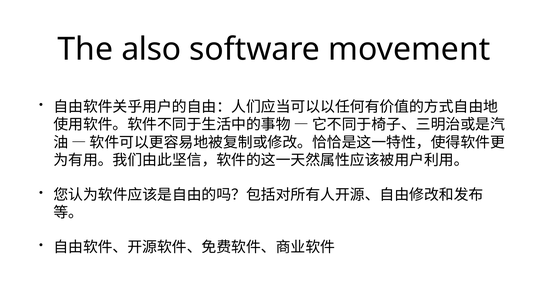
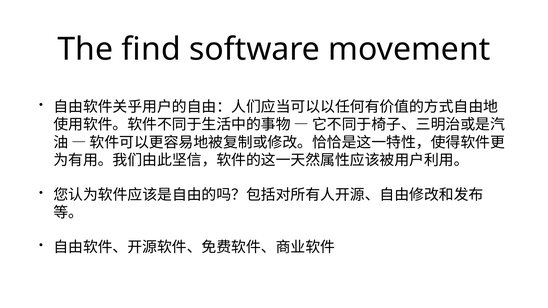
also: also -> find (151, 49)
